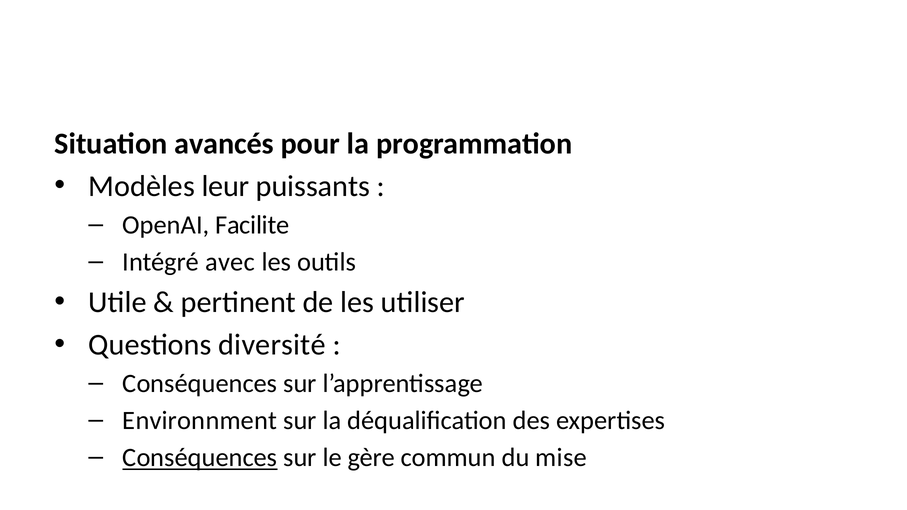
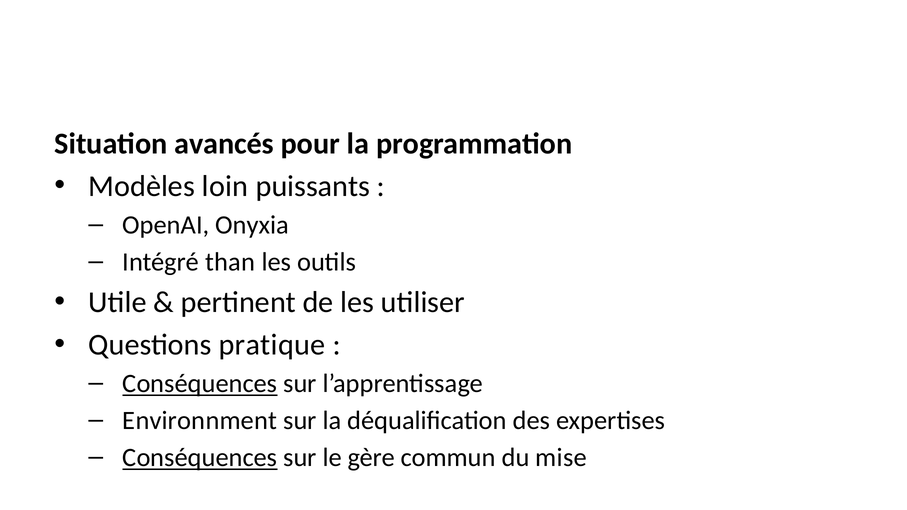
leur: leur -> loin (225, 186)
Facilite: Facilite -> Onyxia (252, 225)
avec: avec -> than (230, 262)
diversité: diversité -> pratique (272, 345)
Conséquences underline: none -> present (200, 384)
